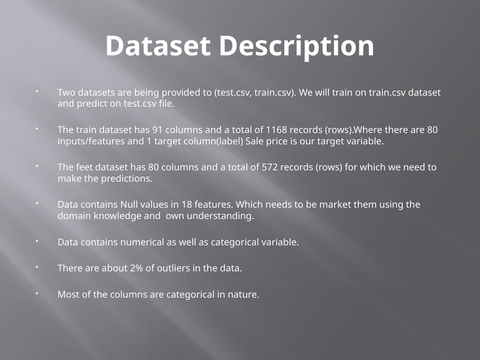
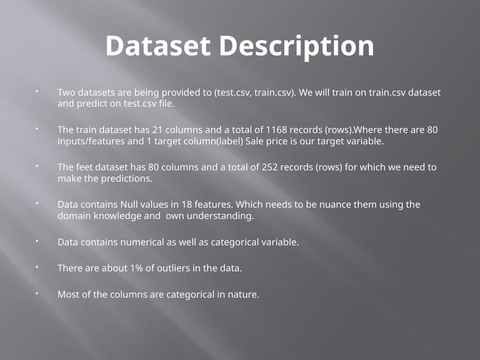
91: 91 -> 21 (158, 130)
572: 572 -> 252 (270, 167)
market: market -> nuance (335, 205)
2%: 2% -> 1% (137, 268)
